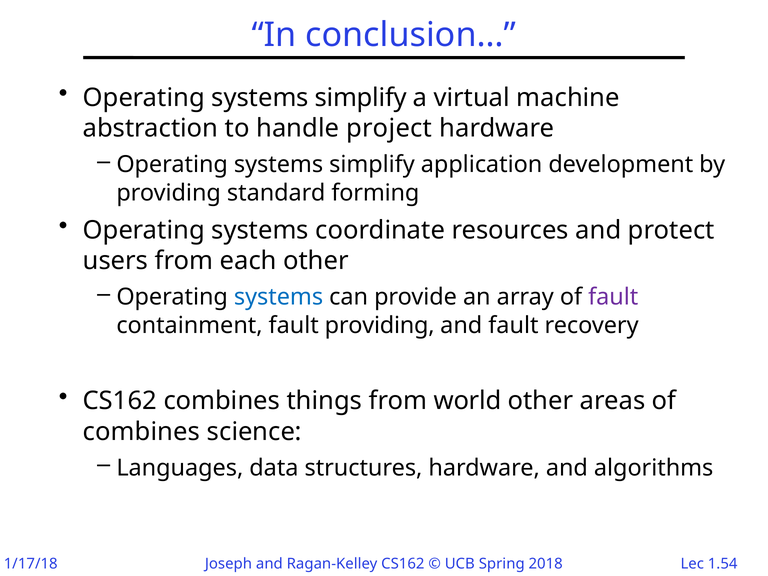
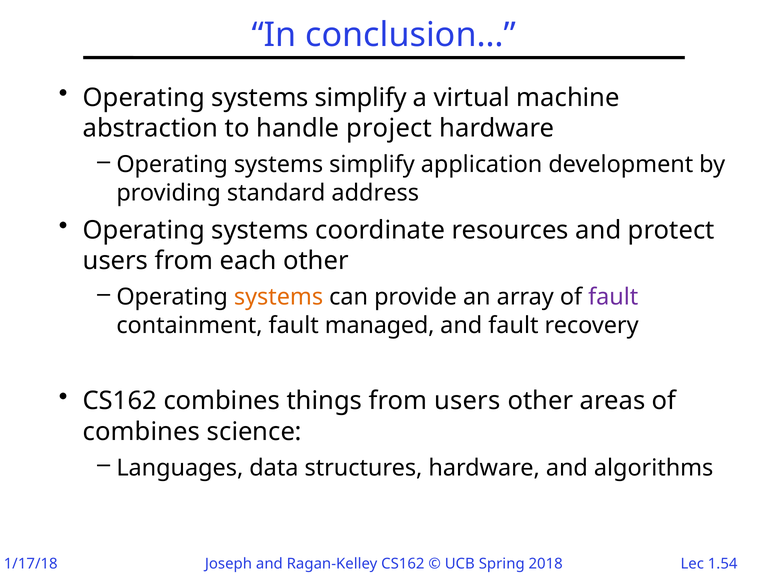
forming: forming -> address (375, 193)
systems colour: blue -> orange (279, 297)
fault providing: providing -> managed (380, 325)
from world: world -> users (467, 401)
